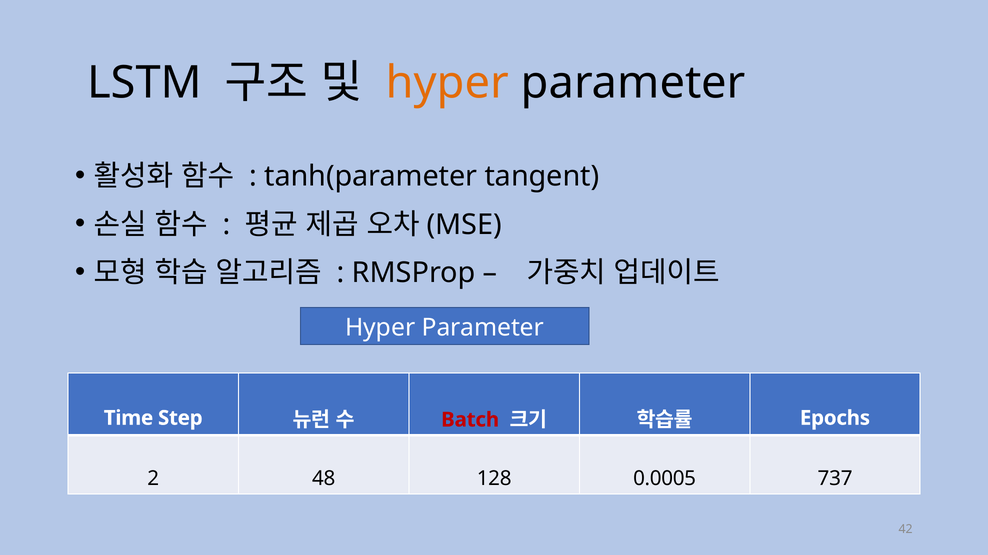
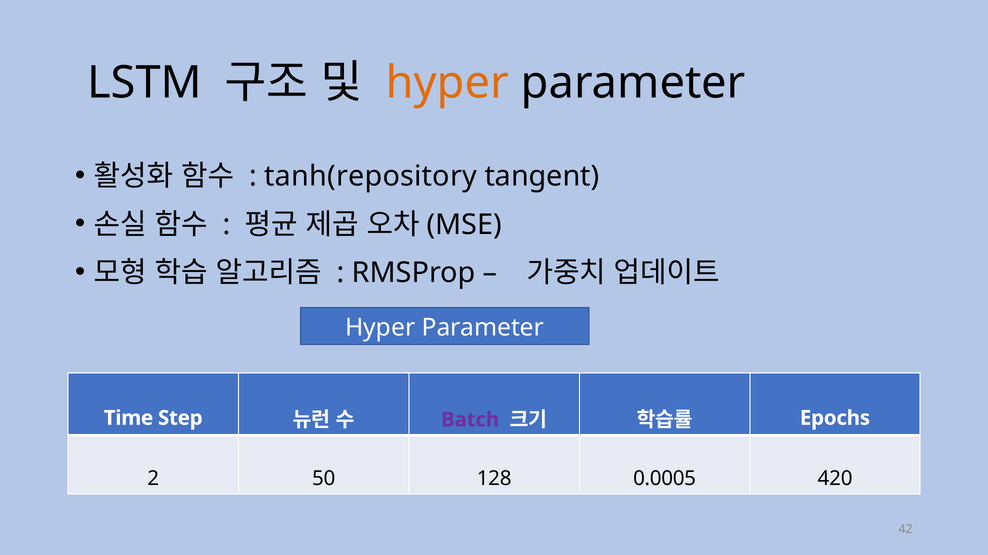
tanh(parameter: tanh(parameter -> tanh(repository (371, 177)
Batch colour: red -> purple (470, 420)
48: 48 -> 50 (324, 479)
737: 737 -> 420 (835, 479)
